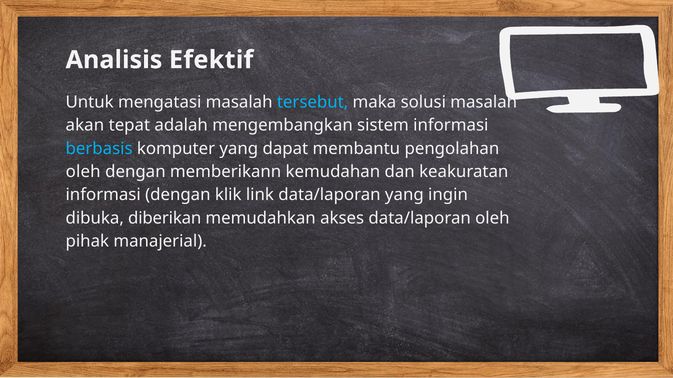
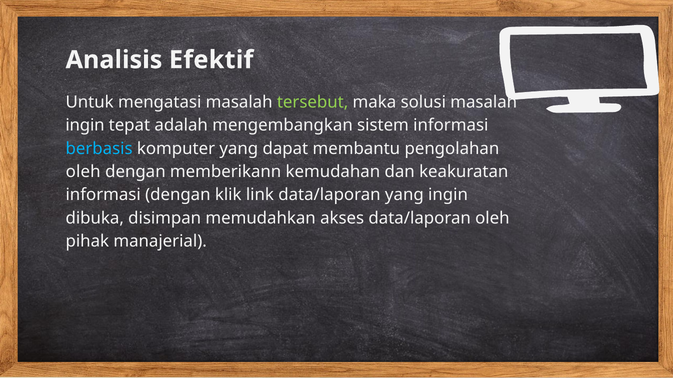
tersebut colour: light blue -> light green (313, 102)
akan: akan -> ingin (85, 126)
diberikan: diberikan -> disimpan (165, 218)
